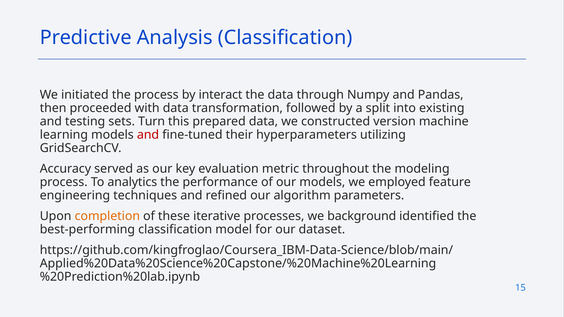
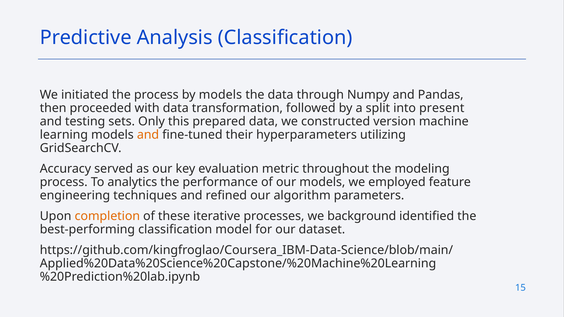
by interact: interact -> models (220, 95)
existing: existing -> present (442, 108)
Turn: Turn -> Only (151, 121)
and colour: red -> orange (148, 135)
